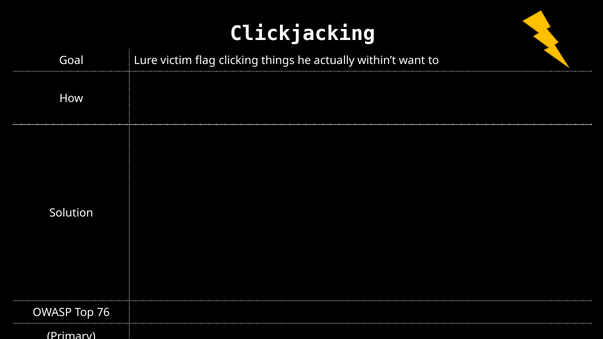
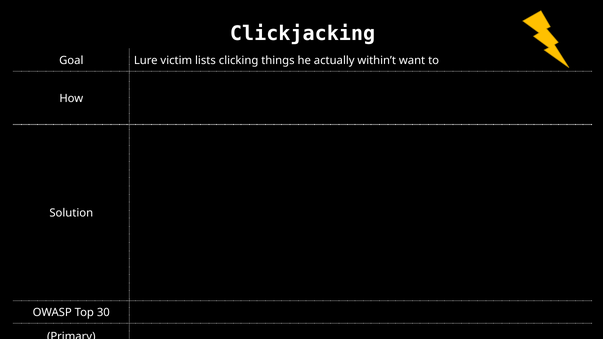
flag: flag -> lists (205, 61)
76: 76 -> 30 (103, 313)
